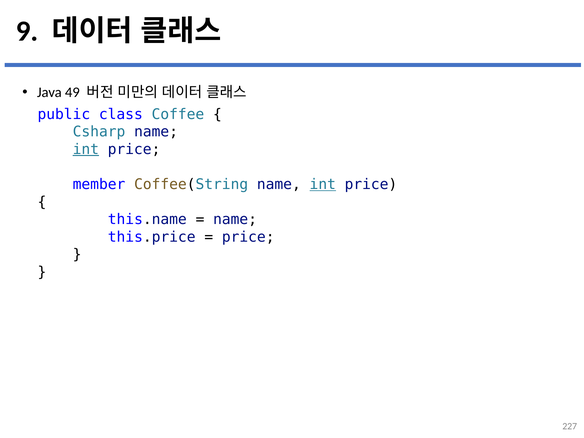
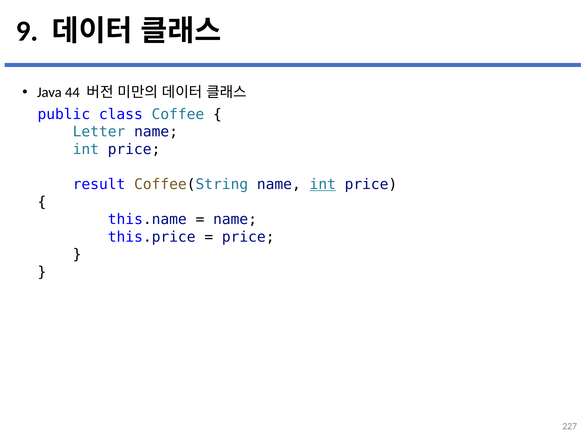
49: 49 -> 44 (72, 92)
Csharp: Csharp -> Letter (99, 132)
int underline: present -> none (86, 149)
member: member -> result (99, 184)
